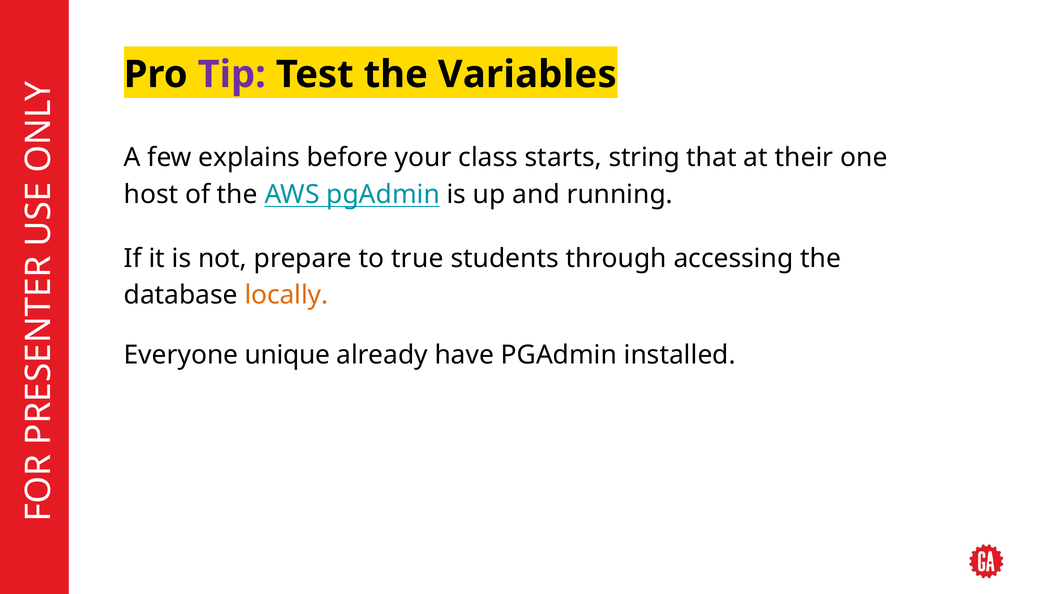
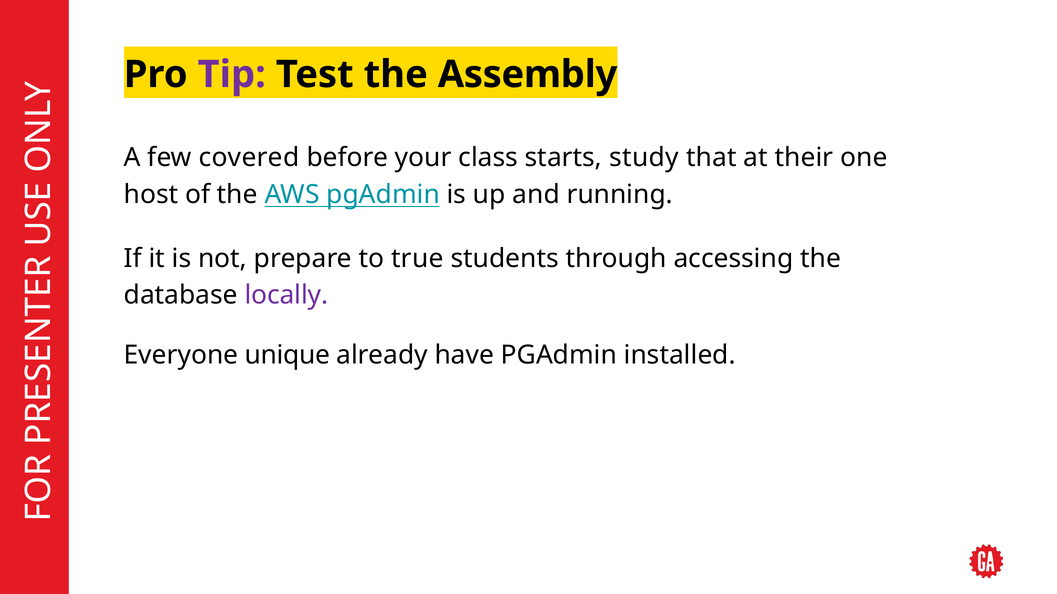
Variables: Variables -> Assembly (528, 75)
explains: explains -> covered (249, 158)
string: string -> study (644, 158)
locally colour: orange -> purple (286, 295)
